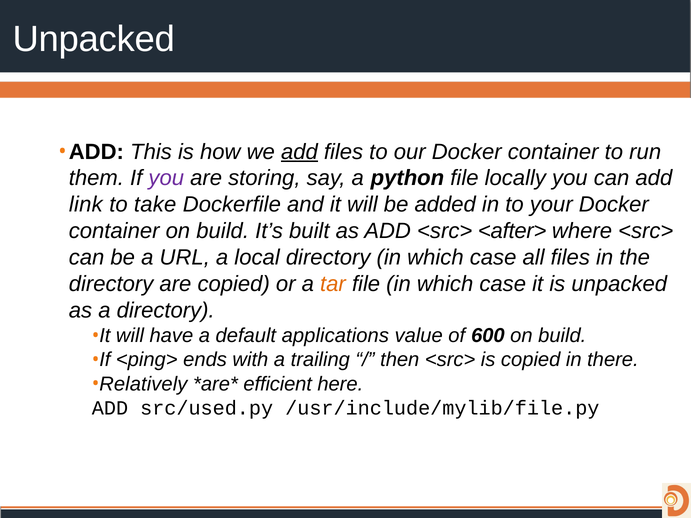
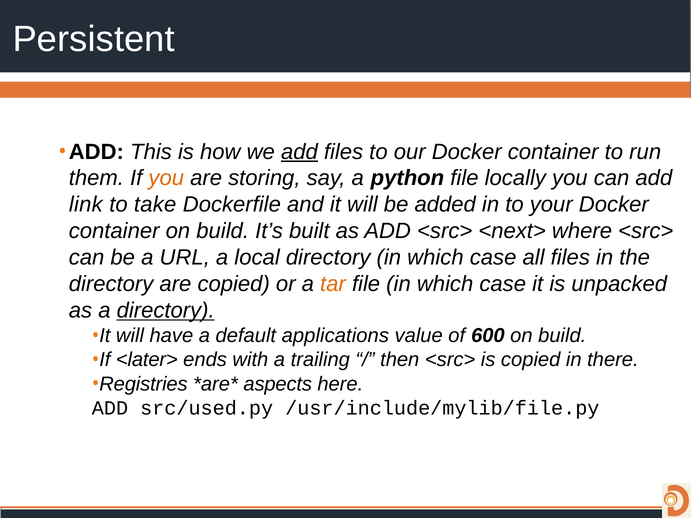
Unpacked: Unpacked -> Persistent (94, 39)
you colour: purple -> orange (166, 178)
<after>: <after> -> <next> (512, 231)
directory underline: none -> present (166, 311)
<ping>: <ping> -> <later> (147, 360)
Relatively: Relatively -> Registries (143, 384)
efficient: efficient -> aspects (278, 384)
